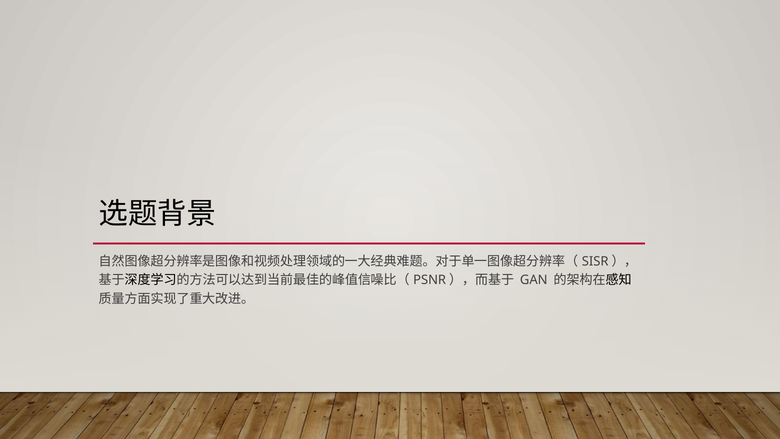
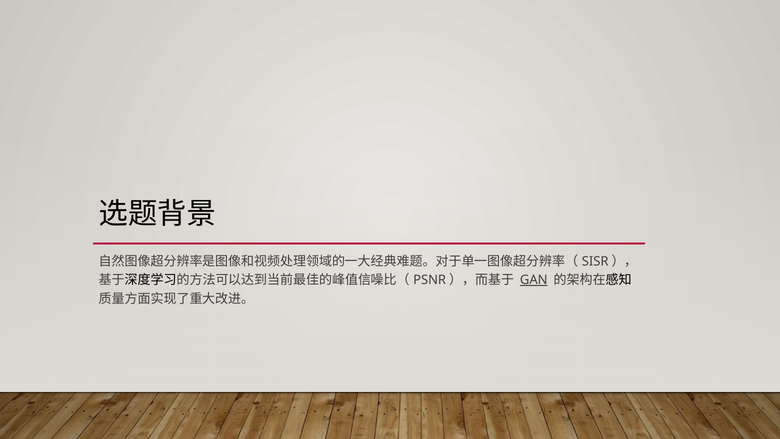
GAN underline: none -> present (534, 280)
